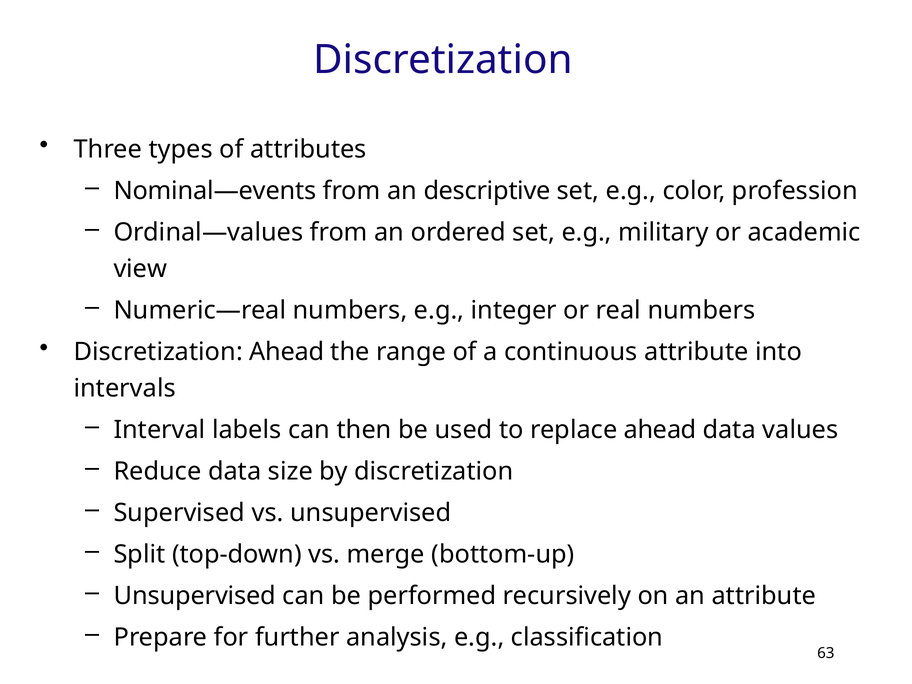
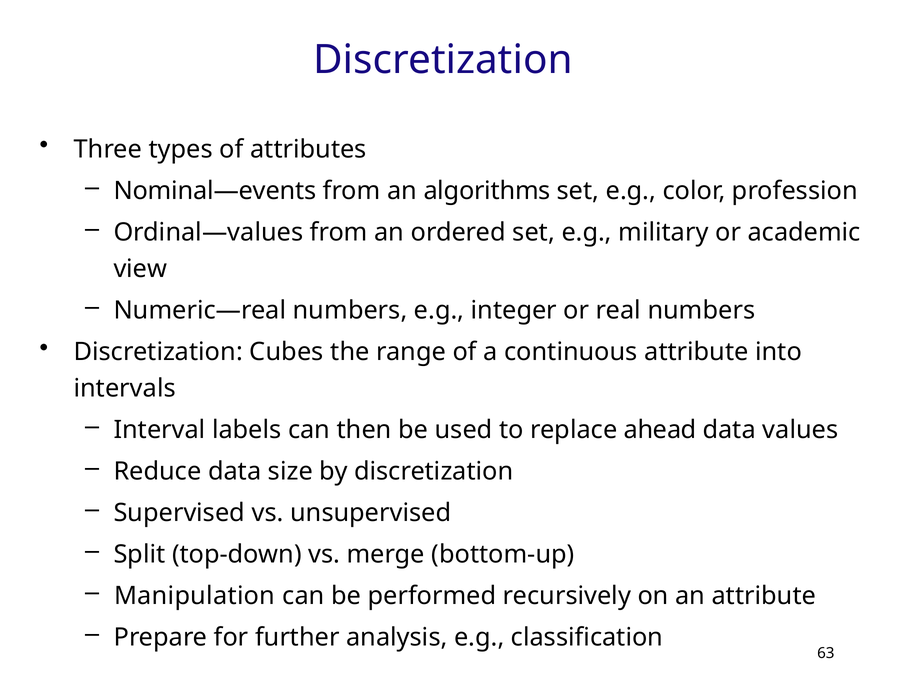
descriptive: descriptive -> algorithms (487, 191)
Discretization Ahead: Ahead -> Cubes (287, 352)
Unsupervised: Unsupervised -> Manipulation (195, 596)
